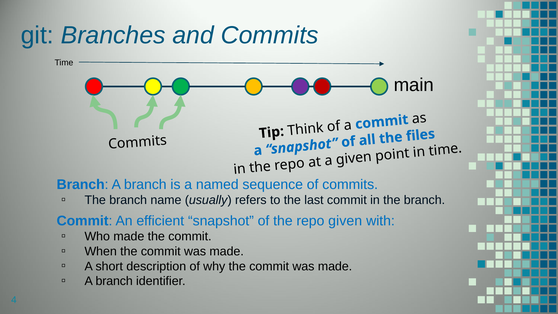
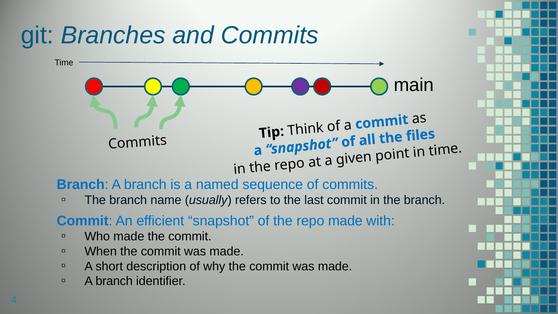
repo given: given -> made (345, 221)
